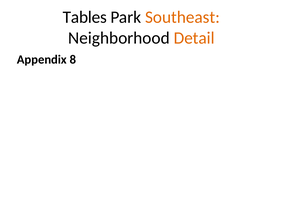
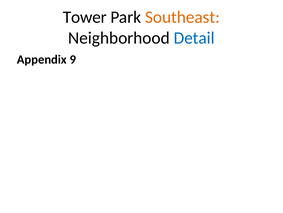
Tables: Tables -> Tower (85, 17)
Detail colour: orange -> blue (194, 38)
8: 8 -> 9 (73, 59)
